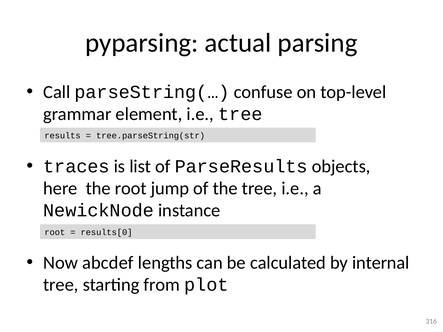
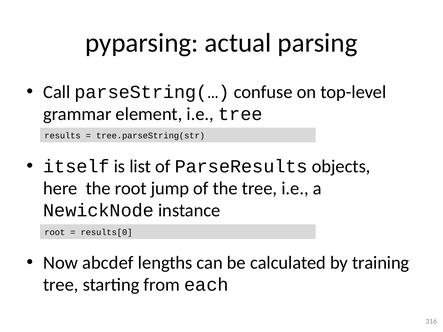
traces: traces -> itself (76, 166)
internal: internal -> training (381, 263)
plot: plot -> each (206, 285)
